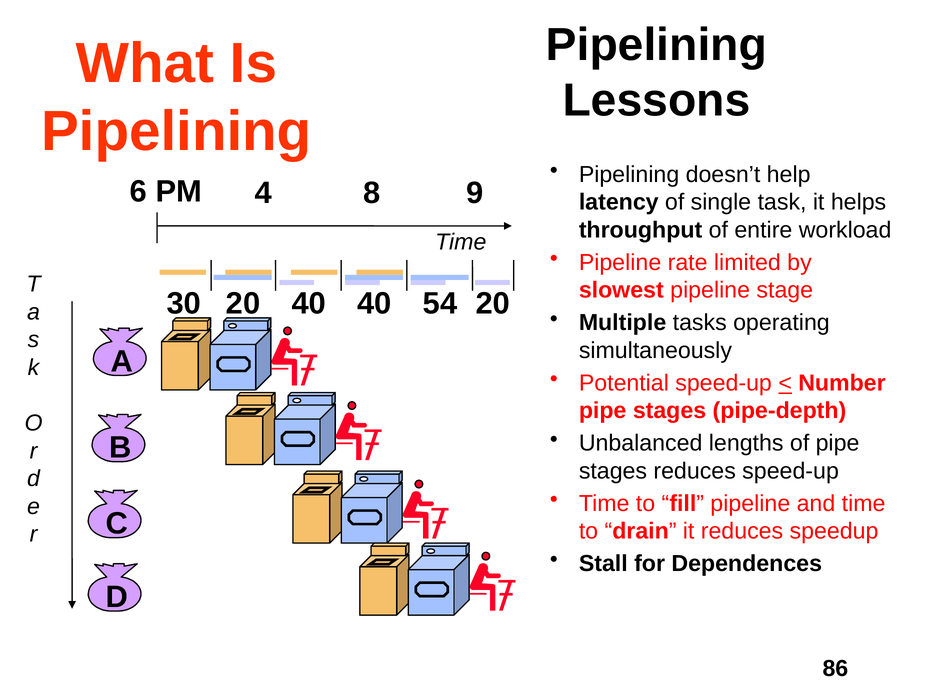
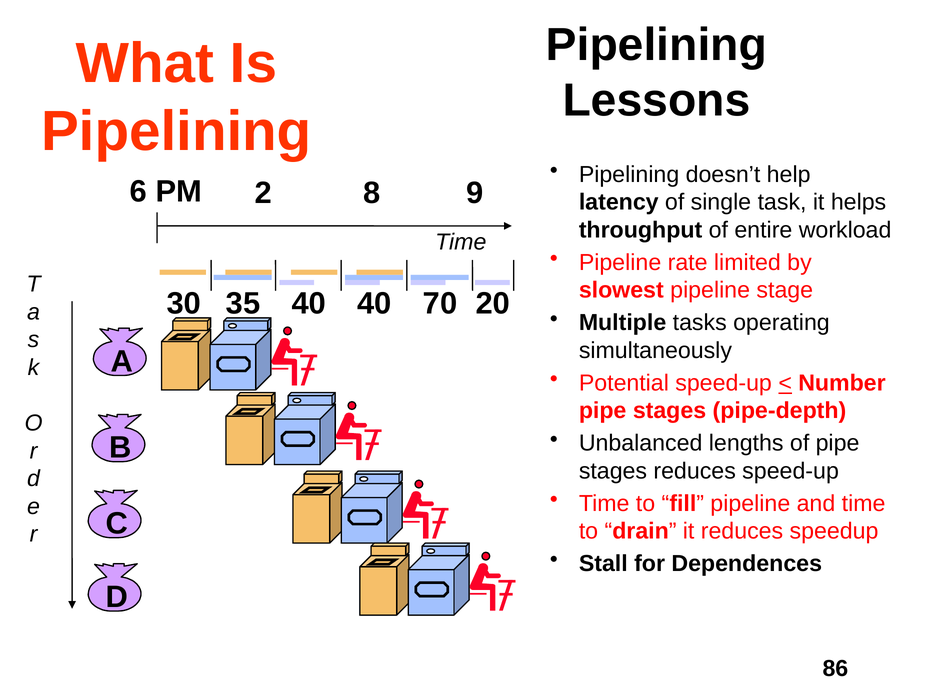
4: 4 -> 2 (264, 193)
30 20: 20 -> 35 (243, 304)
54: 54 -> 70 (440, 304)
